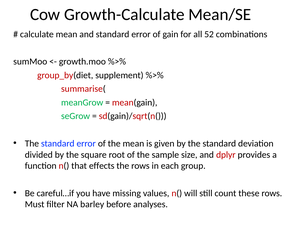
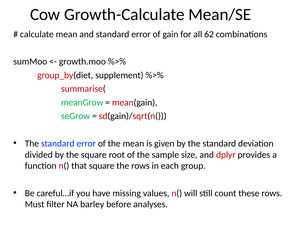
52: 52 -> 62 (209, 34)
that effects: effects -> square (102, 166)
